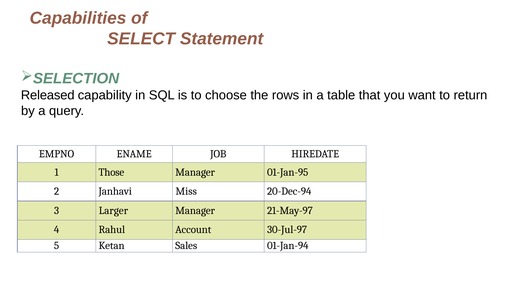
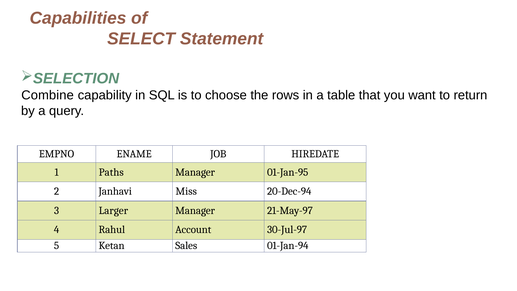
Released: Released -> Combine (48, 95)
Those: Those -> Paths (111, 172)
